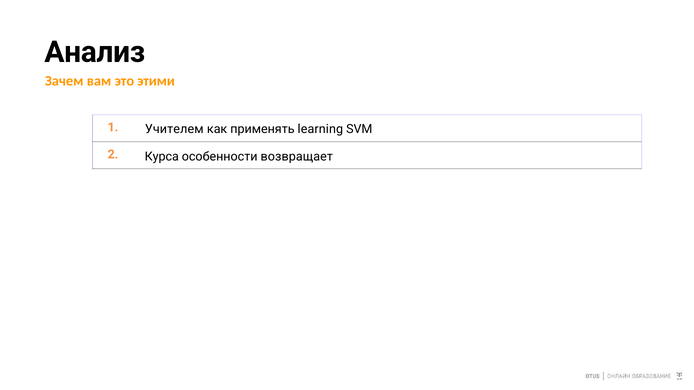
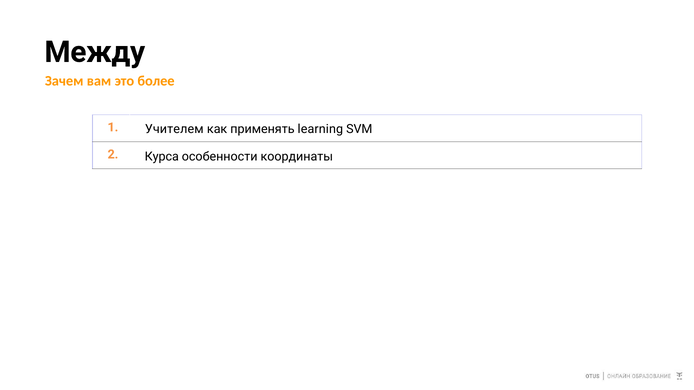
Анализ: Анализ -> Между (95, 52)
этими: этими -> более (156, 81)
возвращает: возвращает -> координаты (297, 157)
